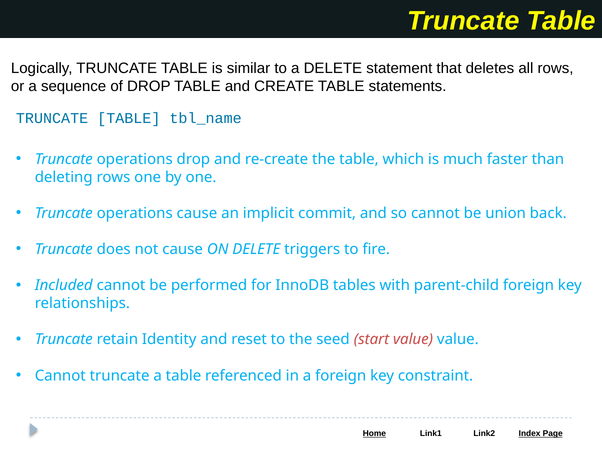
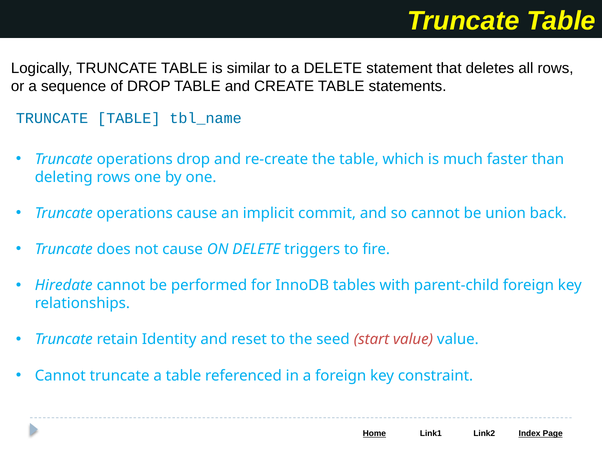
Included: Included -> Hiredate (64, 286)
